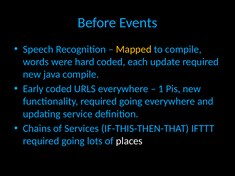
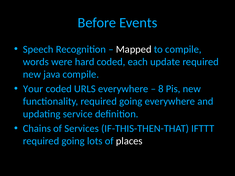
Mapped colour: yellow -> white (134, 49)
Early: Early -> Your (33, 89)
1: 1 -> 8 (161, 89)
